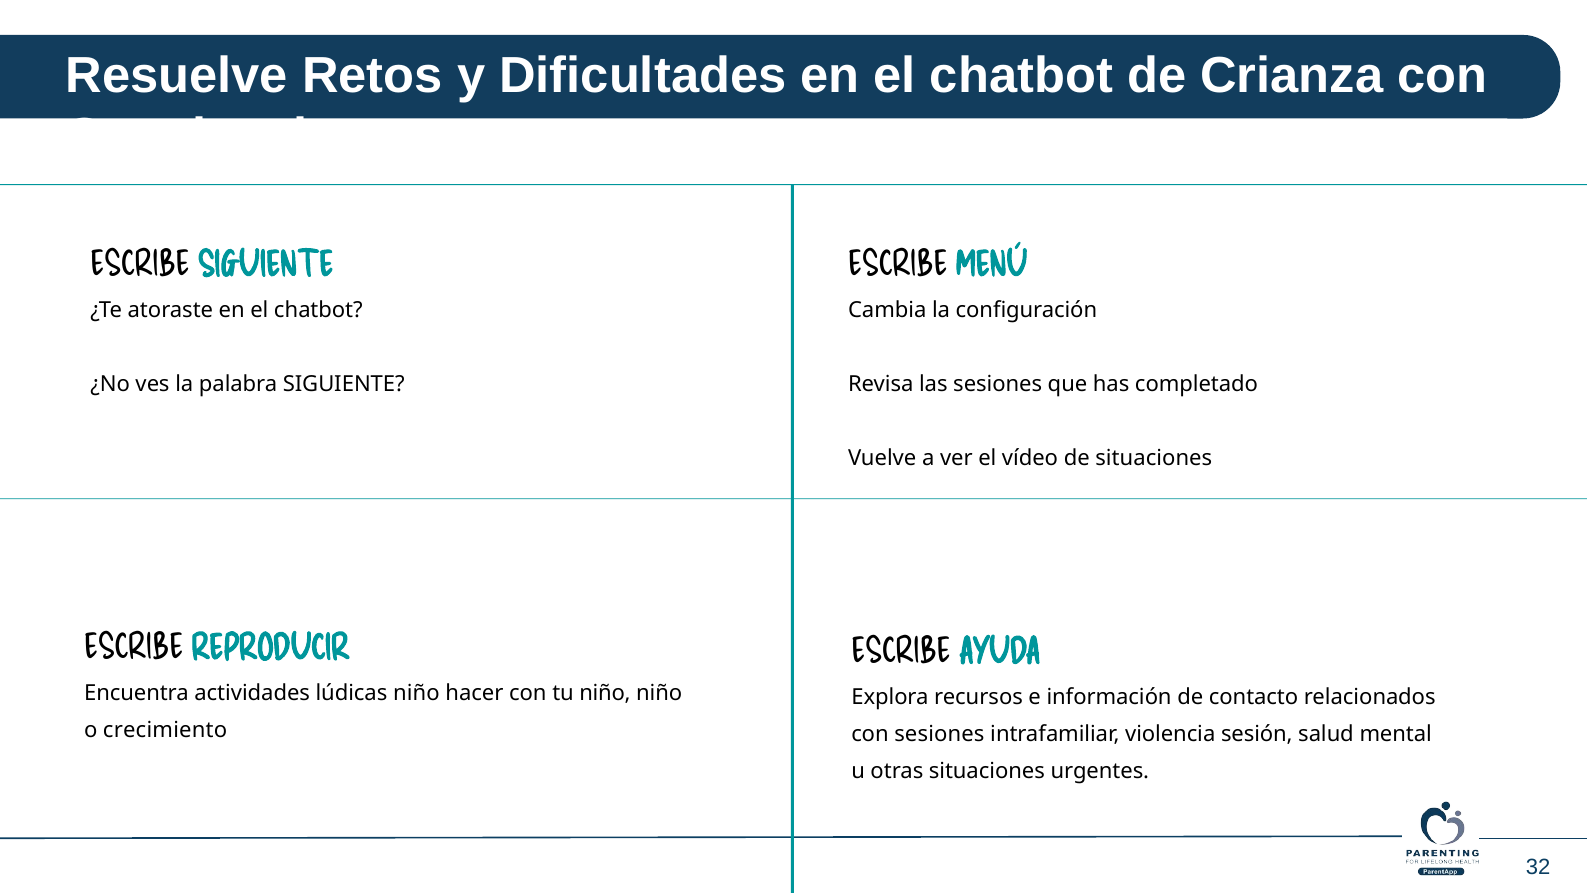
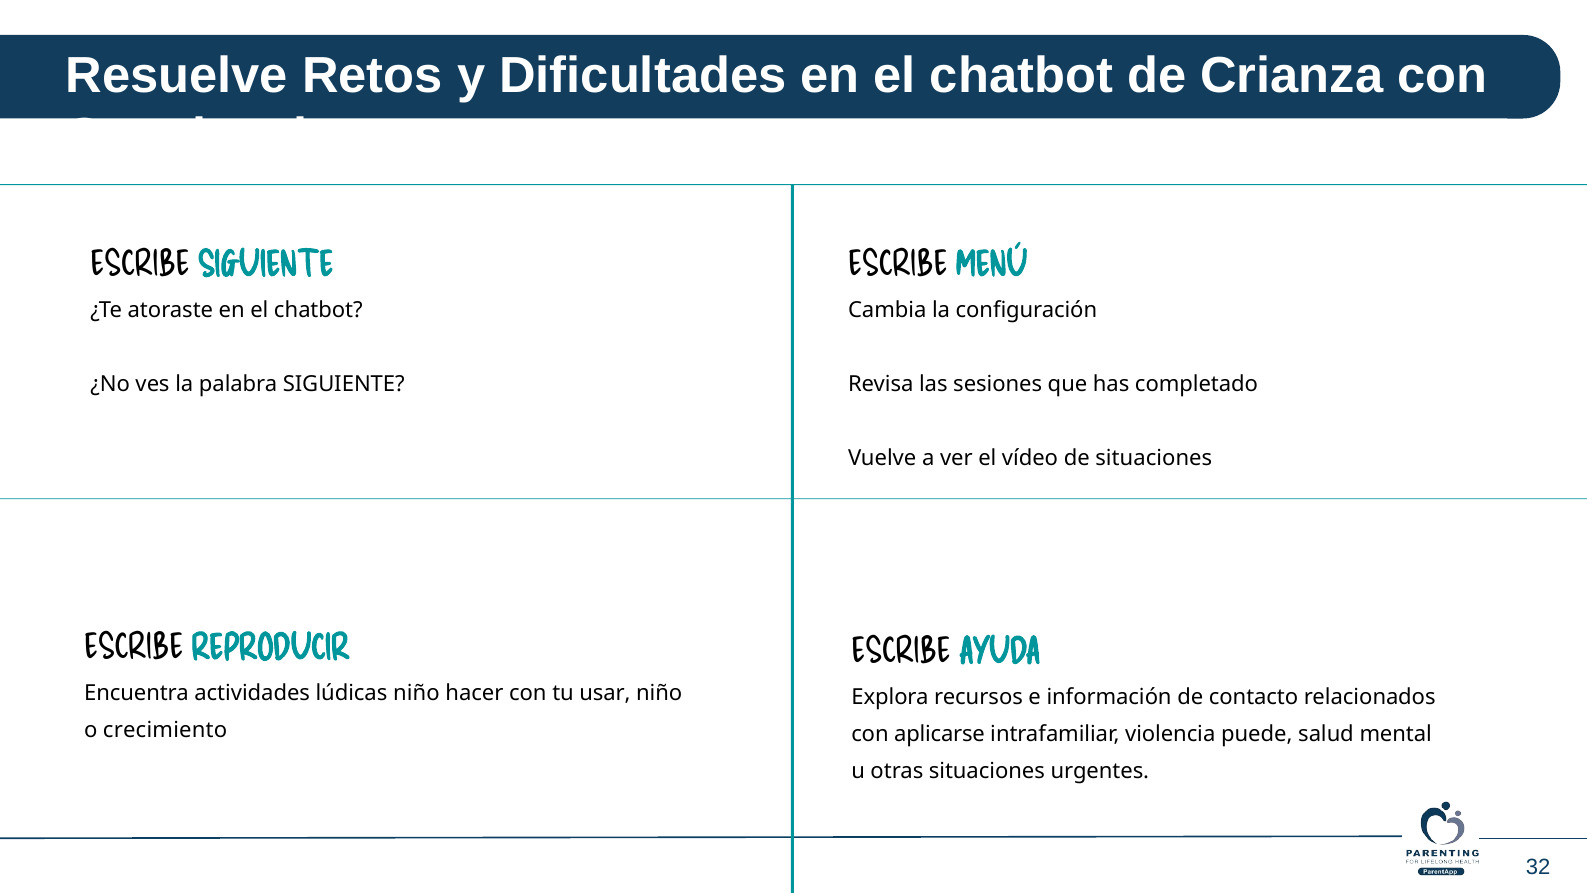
tu niño: niño -> usar (605, 693)
con sesiones: sesiones -> aplicarse (940, 734)
sesión: sesión -> puede (1257, 734)
